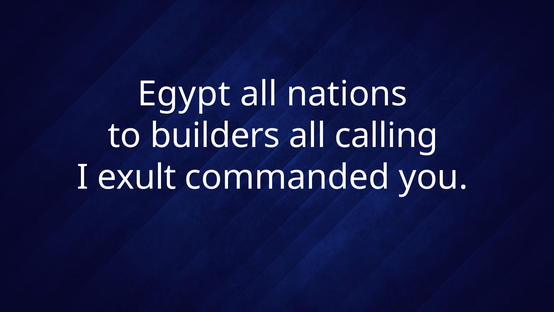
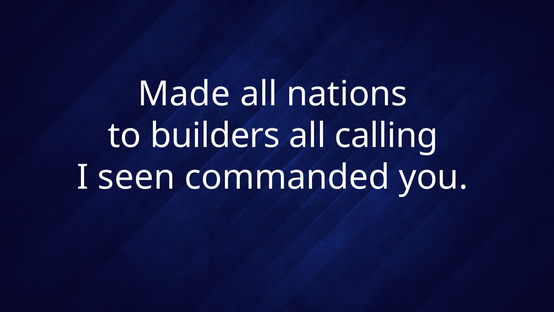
Egypt: Egypt -> Made (184, 94)
exult: exult -> seen (136, 177)
